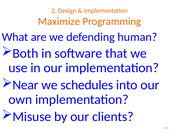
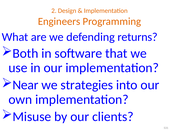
Maximize: Maximize -> Engineers (59, 21)
human: human -> returns (138, 37)
schedules: schedules -> strategies (87, 85)
